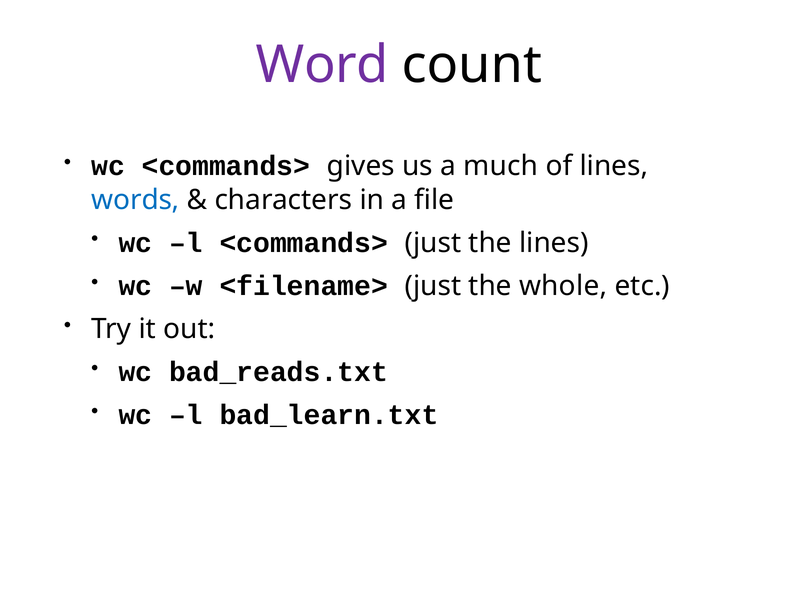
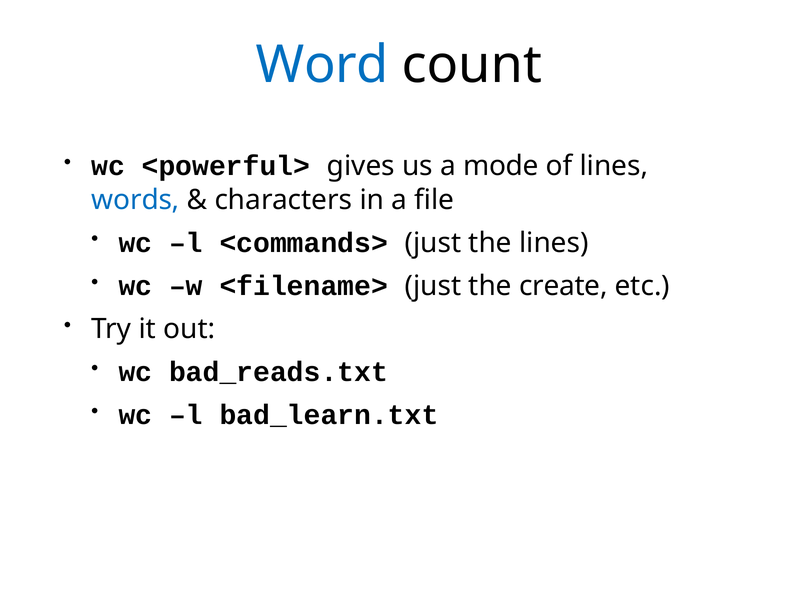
Word colour: purple -> blue (322, 65)
wc <commands>: <commands> -> <powerful> (226, 166)
much: much -> mode (501, 166)
whole: whole -> create (563, 286)
